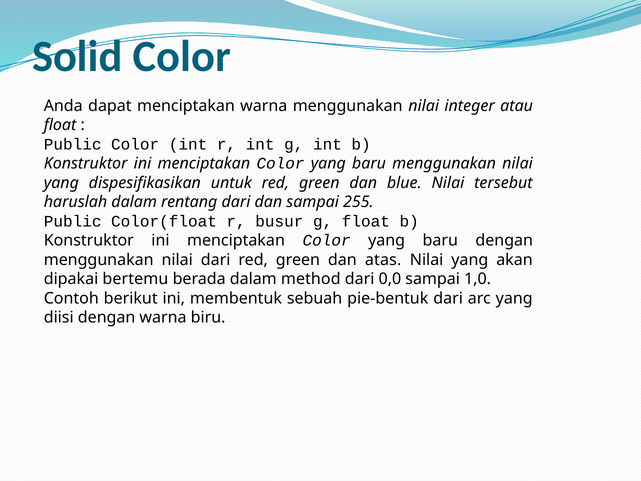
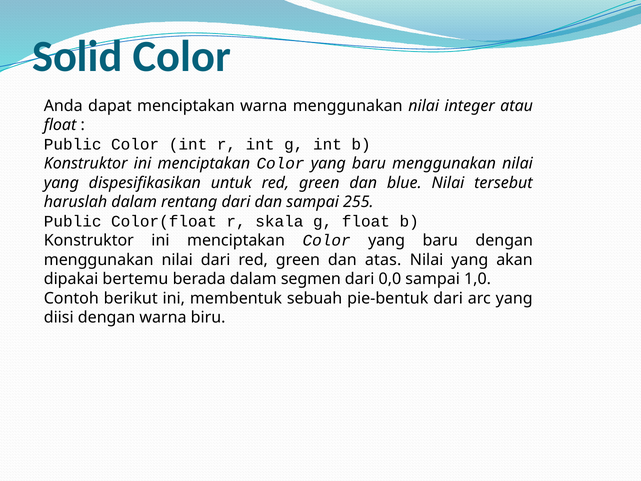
busur: busur -> skala (279, 221)
method: method -> segmen (311, 279)
